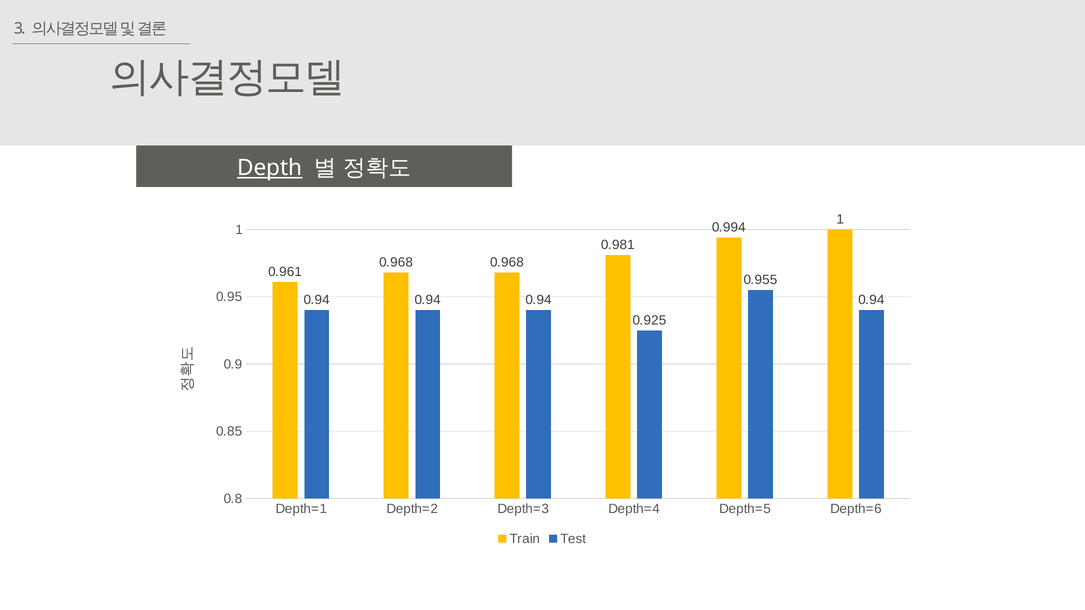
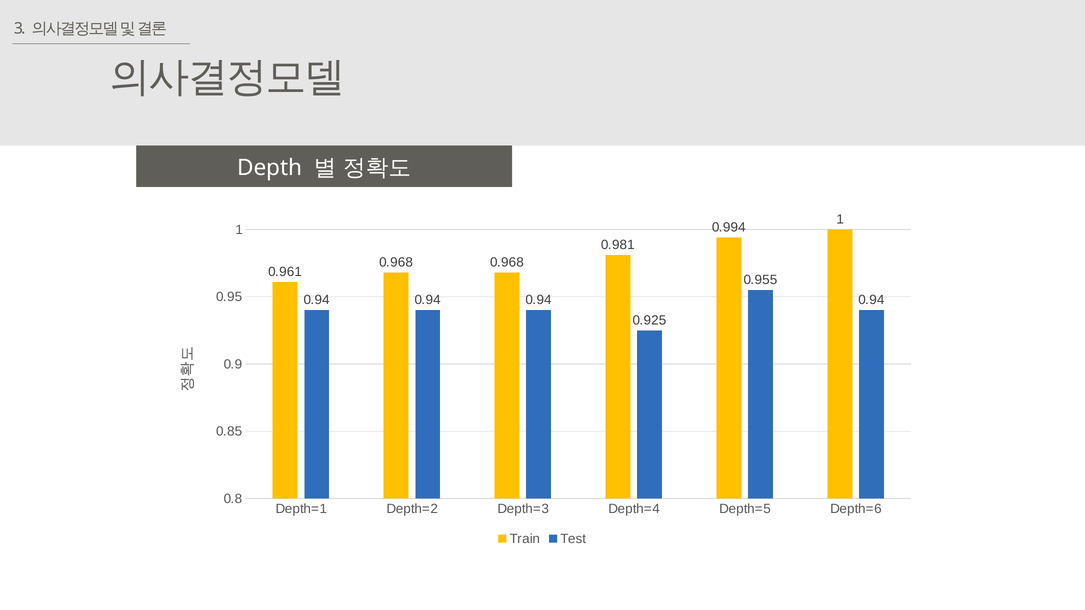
Depth underline: present -> none (270, 168)
